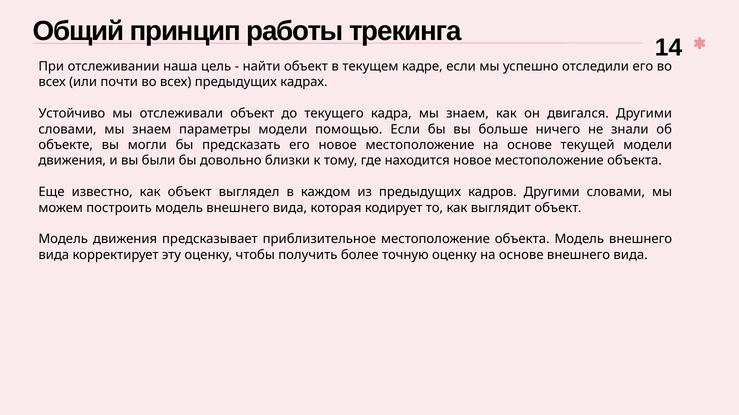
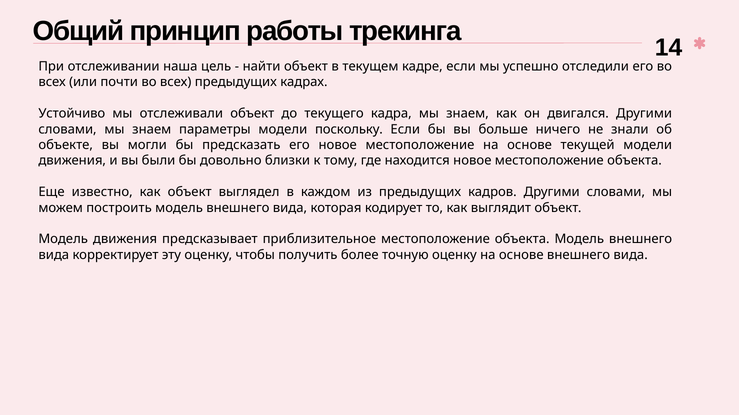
помощью: помощью -> поскольку (349, 129)
